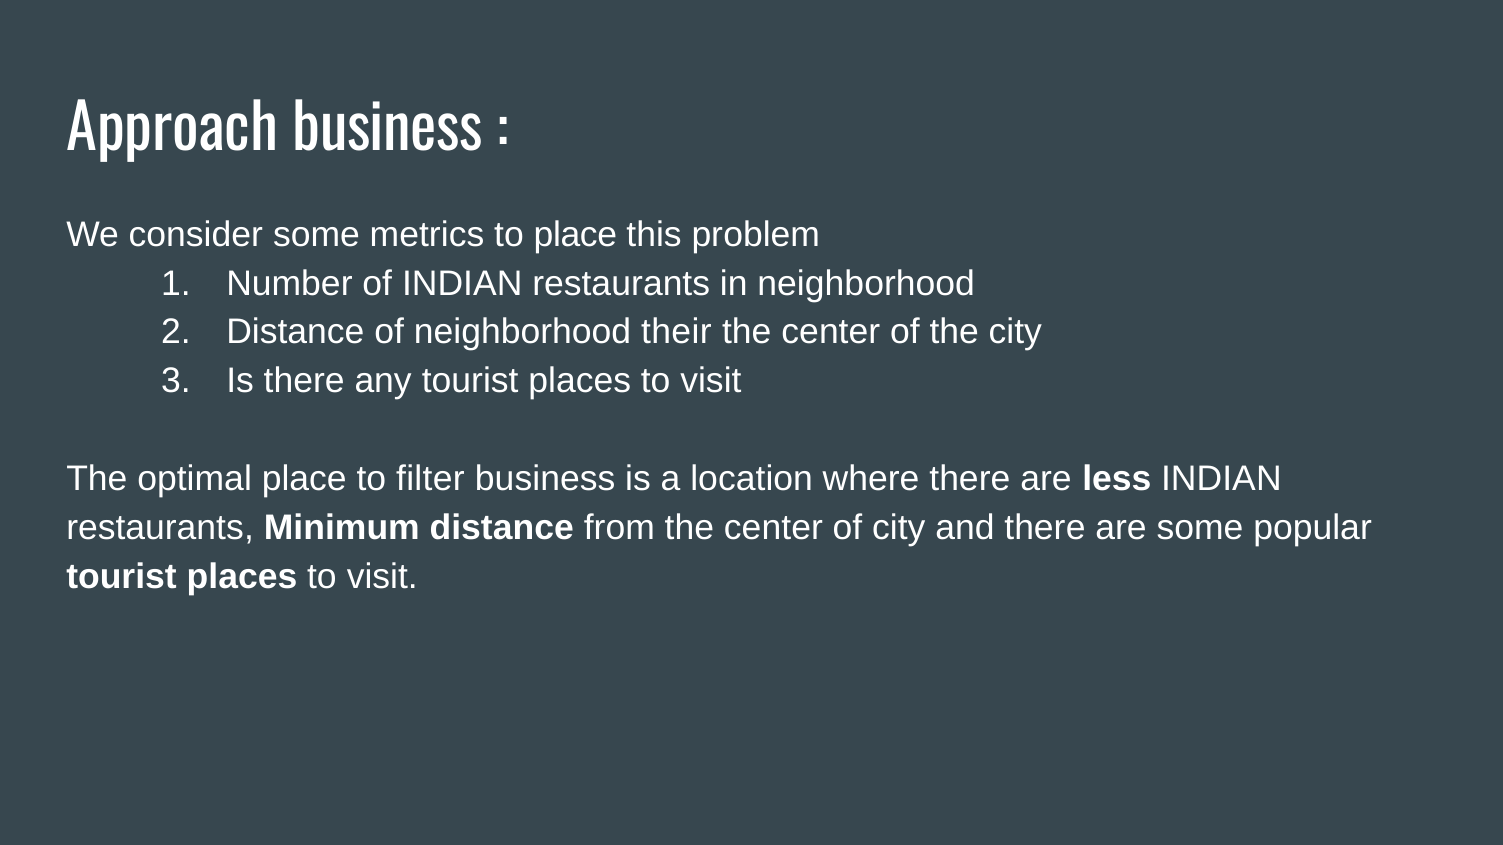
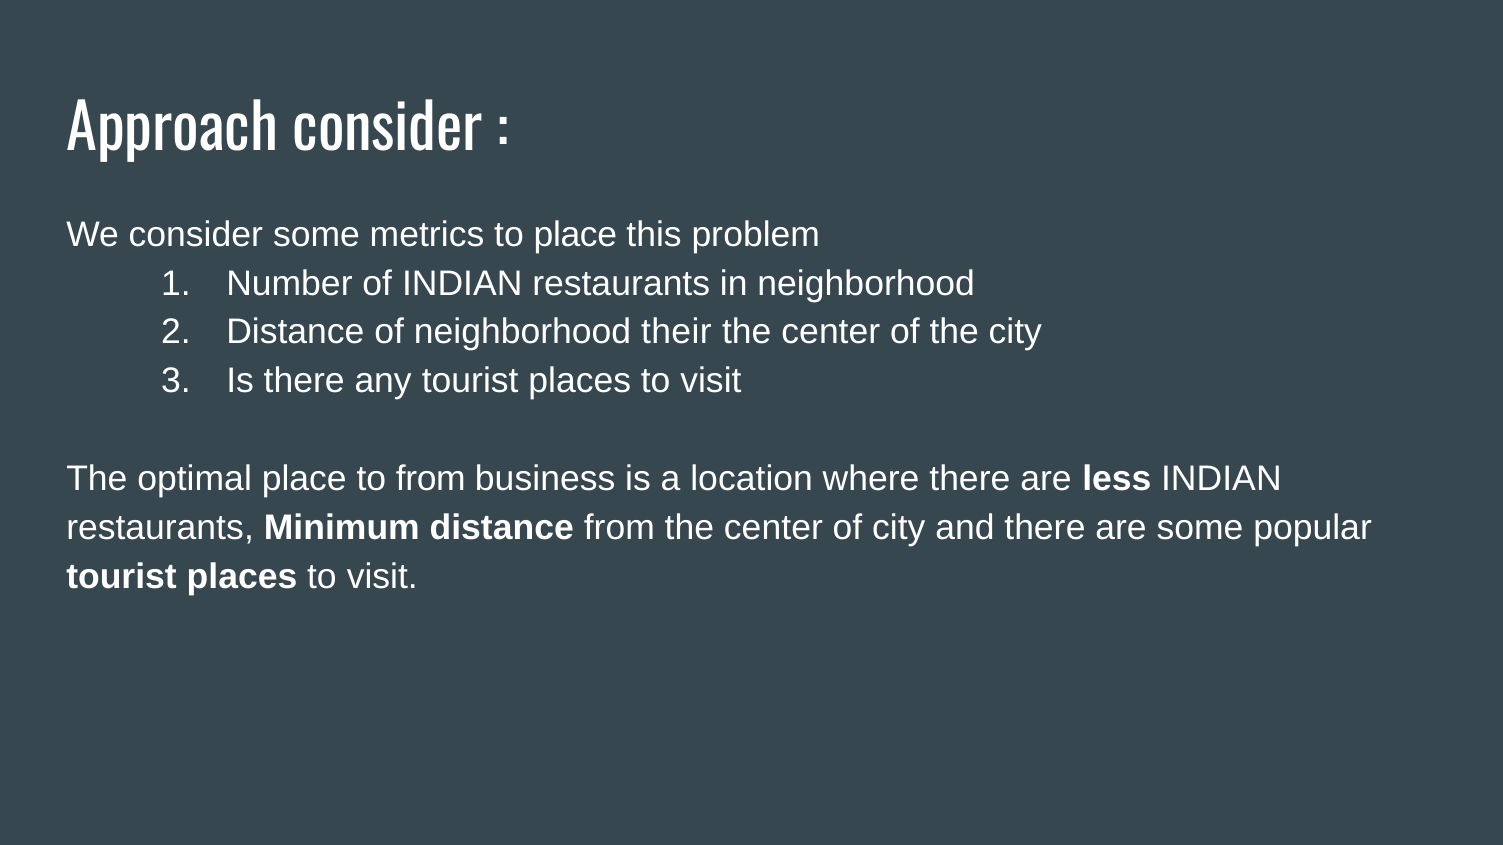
Approach business: business -> consider (388, 130)
to filter: filter -> from (431, 479)
